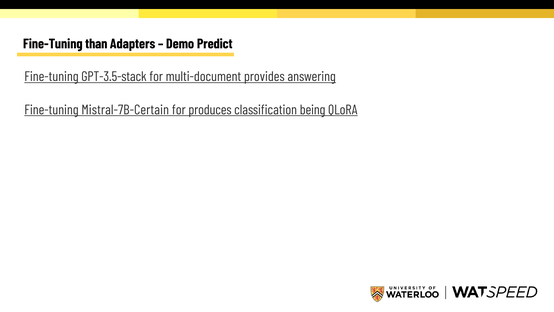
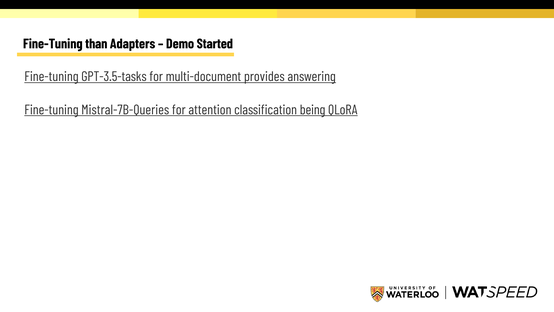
Predict: Predict -> Started (215, 44)
GPT-3.5-stack: GPT-3.5-stack -> GPT-3.5-tasks (114, 76)
Mistral-7B-Certain: Mistral-7B-Certain -> Mistral-7B-Queries (125, 110)
produces: produces -> attention (210, 110)
